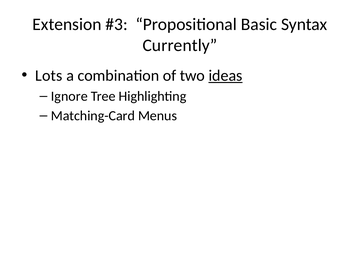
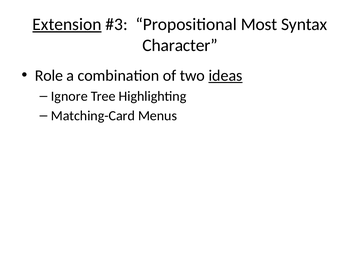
Extension underline: none -> present (67, 24)
Basic: Basic -> Most (259, 24)
Currently: Currently -> Character (180, 45)
Lots: Lots -> Role (49, 76)
